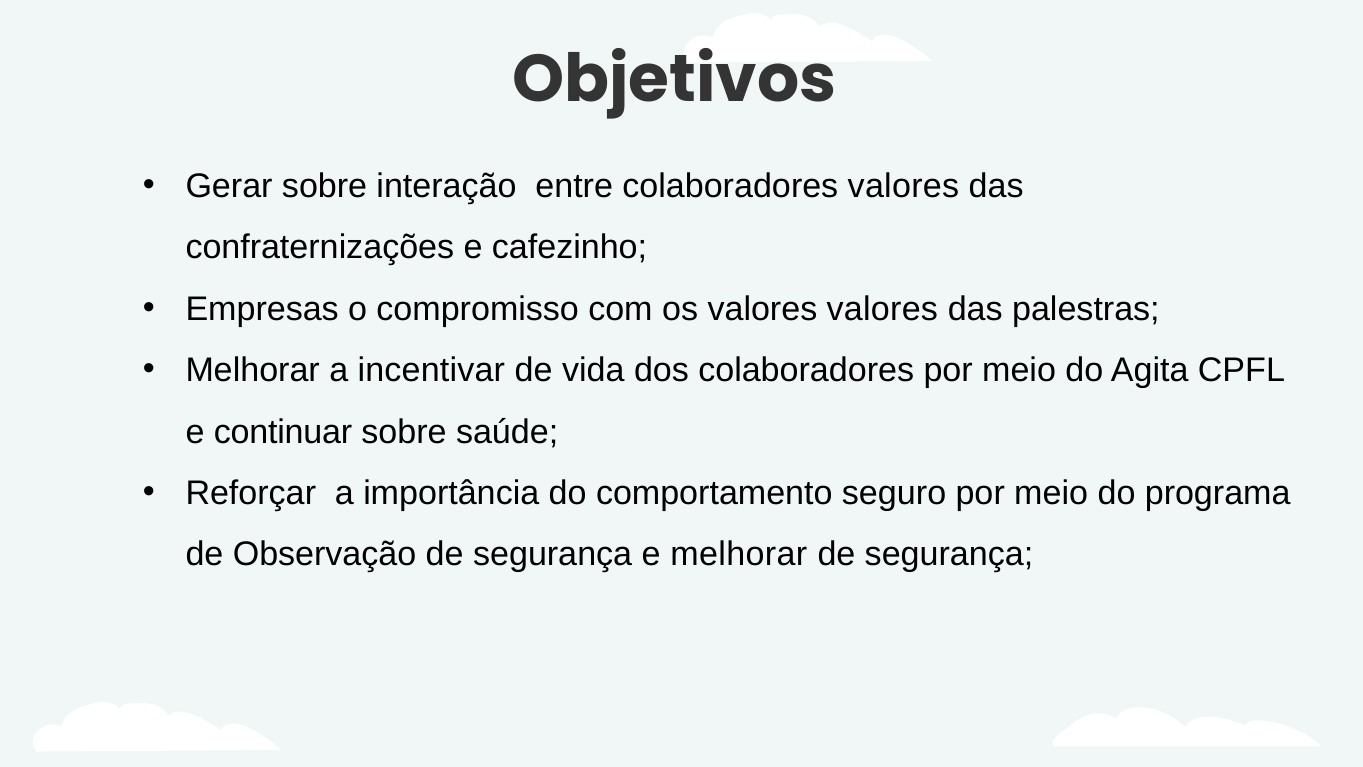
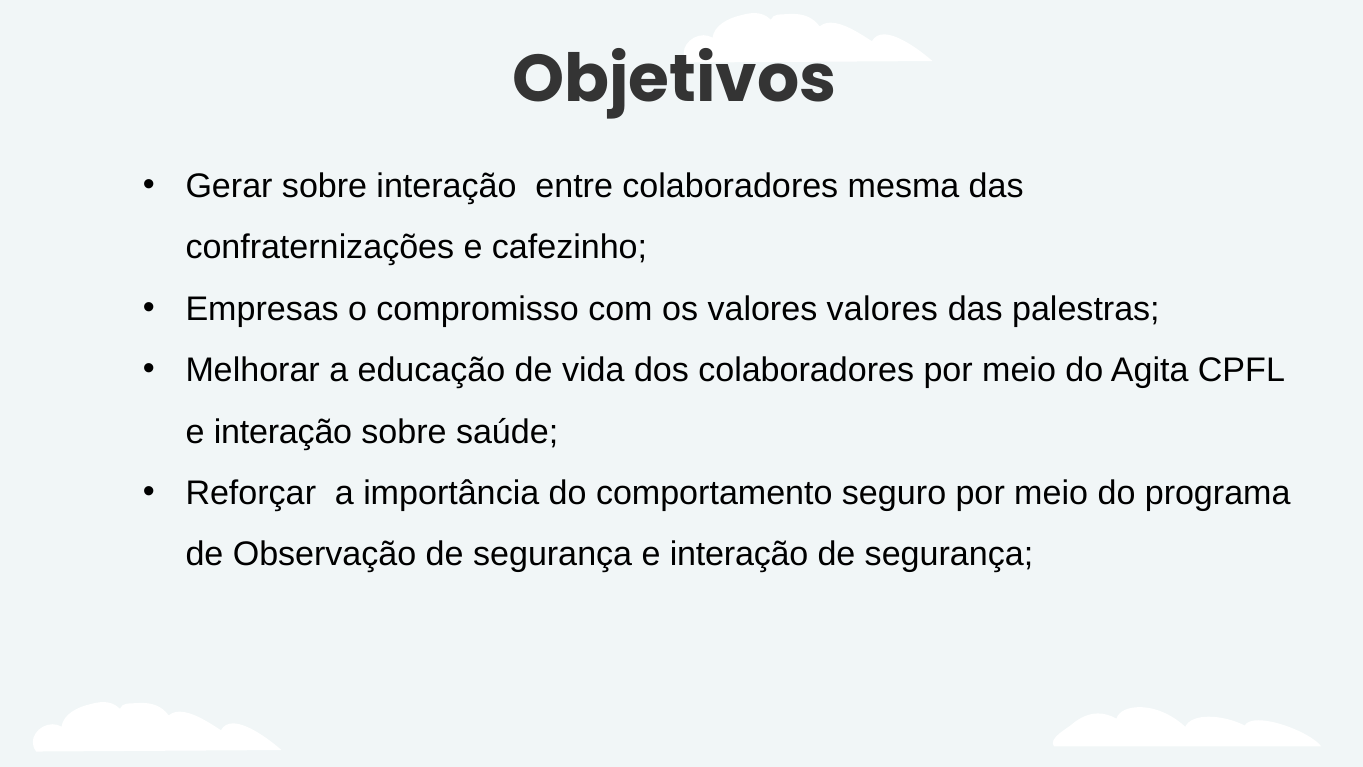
colaboradores valores: valores -> mesma (904, 186)
incentivar: incentivar -> educação (431, 370)
continuar: continuar -> interação (283, 432)
segurança e melhorar: melhorar -> interação (739, 554)
